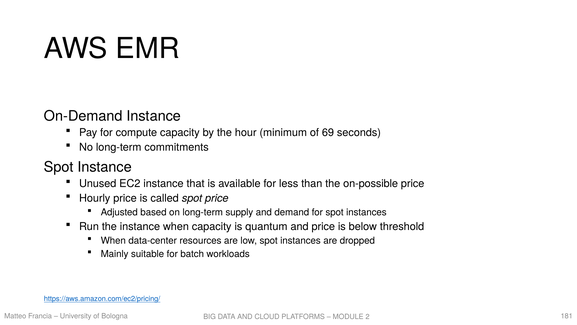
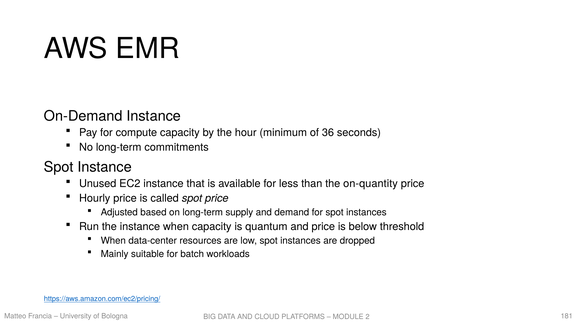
69: 69 -> 36 (328, 132)
on-possible: on-possible -> on-quantity (371, 183)
